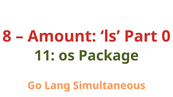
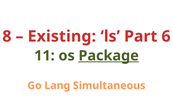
Amount: Amount -> Existing (62, 36)
0: 0 -> 6 (166, 36)
Package underline: none -> present (109, 56)
